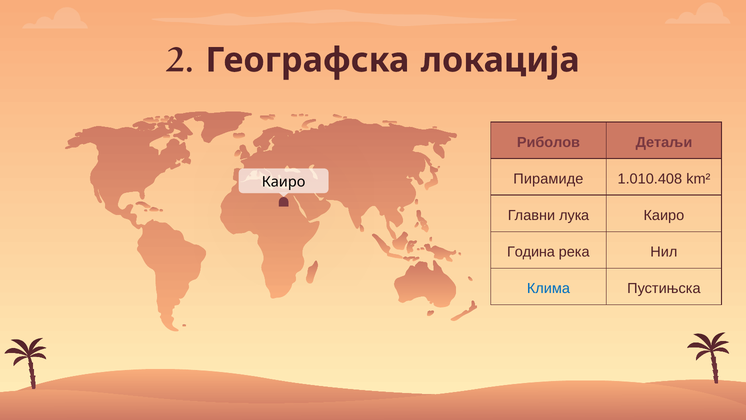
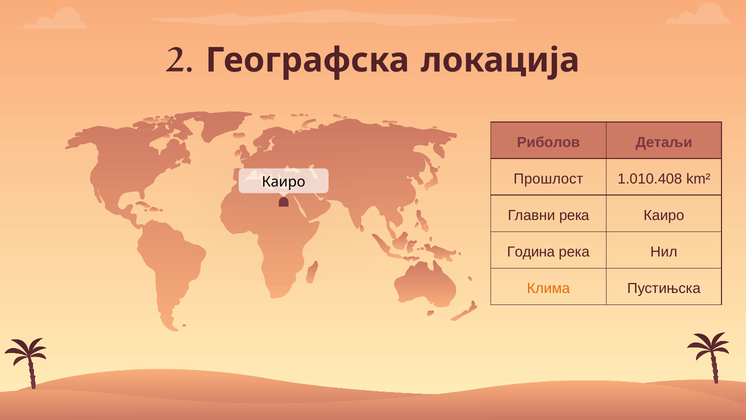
Пирамиде: Пирамиде -> Прошлост (548, 179)
Главни лука: лука -> река (574, 215)
Клима colour: blue -> orange (548, 288)
